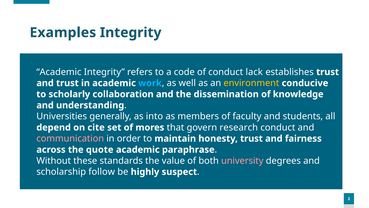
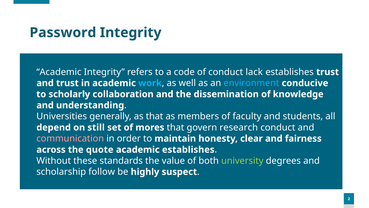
Examples: Examples -> Password (63, 33)
environment colour: yellow -> light blue (251, 83)
as into: into -> that (155, 116)
cite: cite -> still (96, 127)
honesty trust: trust -> clear (251, 138)
academic paraphrase: paraphrase -> establishes (188, 149)
university colour: pink -> light green (242, 160)
